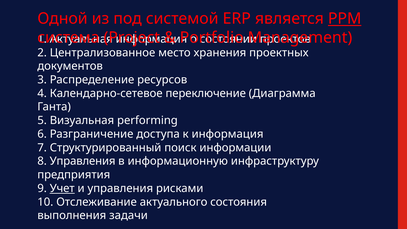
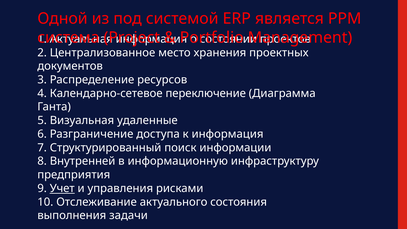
PPM underline: present -> none (345, 19)
performing: performing -> удаленные (147, 120)
8 Управления: Управления -> Внутренней (83, 161)
